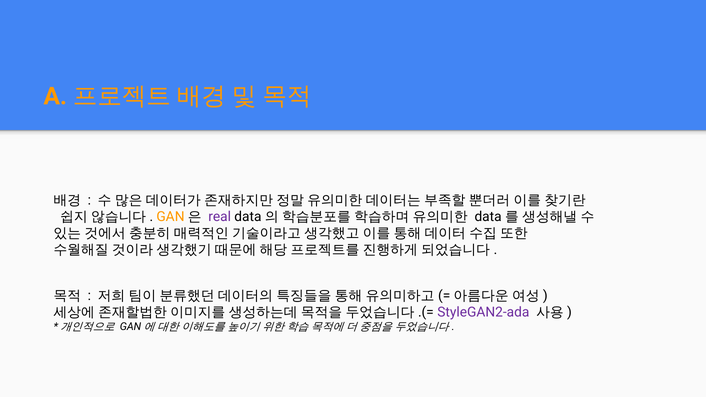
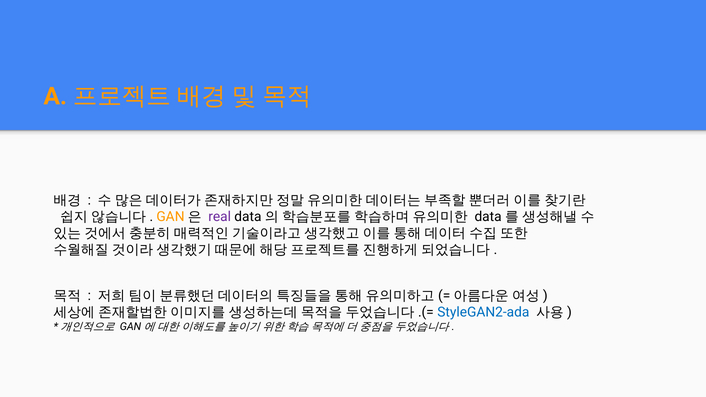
StyleGAN2-ada colour: purple -> blue (483, 312)
